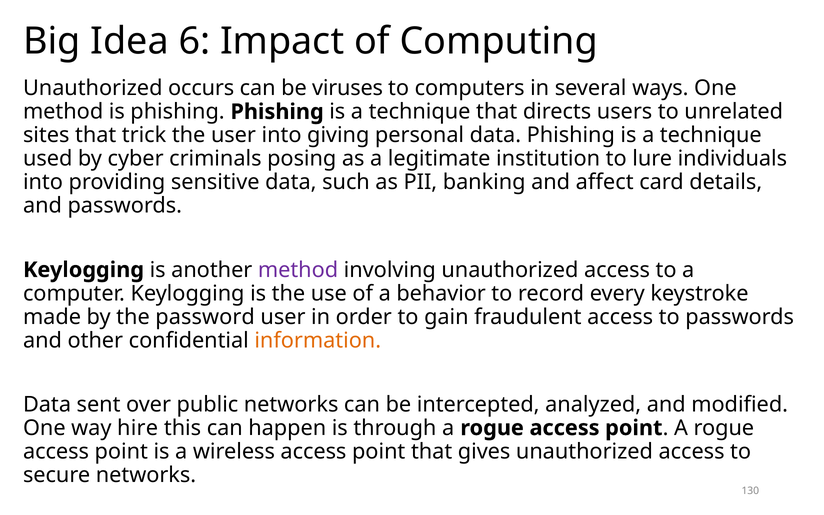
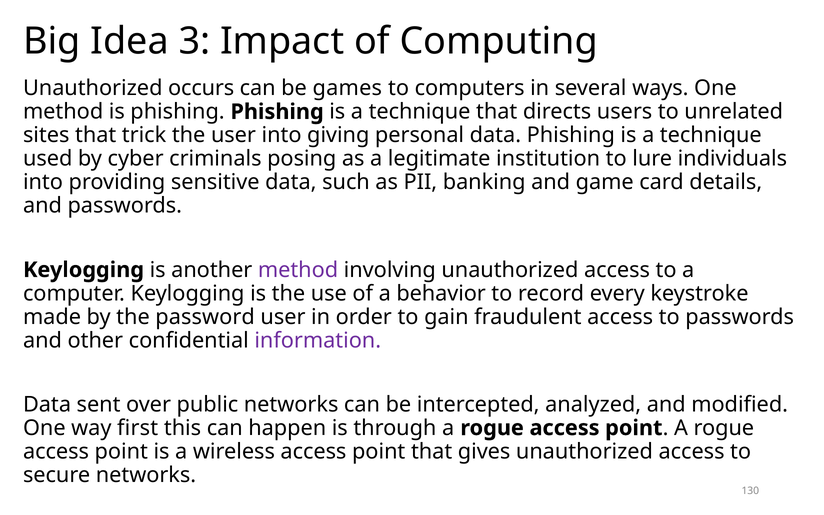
6: 6 -> 3 (194, 41)
viruses: viruses -> games (347, 88)
affect: affect -> game (605, 182)
information colour: orange -> purple (318, 340)
hire: hire -> first (138, 428)
